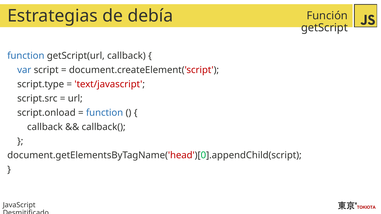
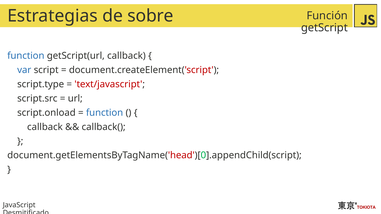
debía: debía -> sobre (150, 16)
